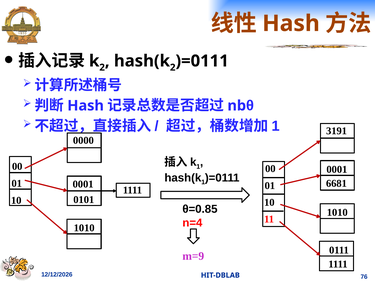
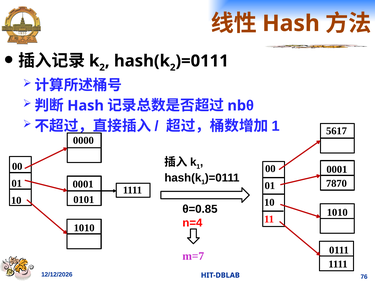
3191: 3191 -> 5617 (337, 131)
6681: 6681 -> 7870 (336, 184)
m=9: m=9 -> m=7 (193, 256)
